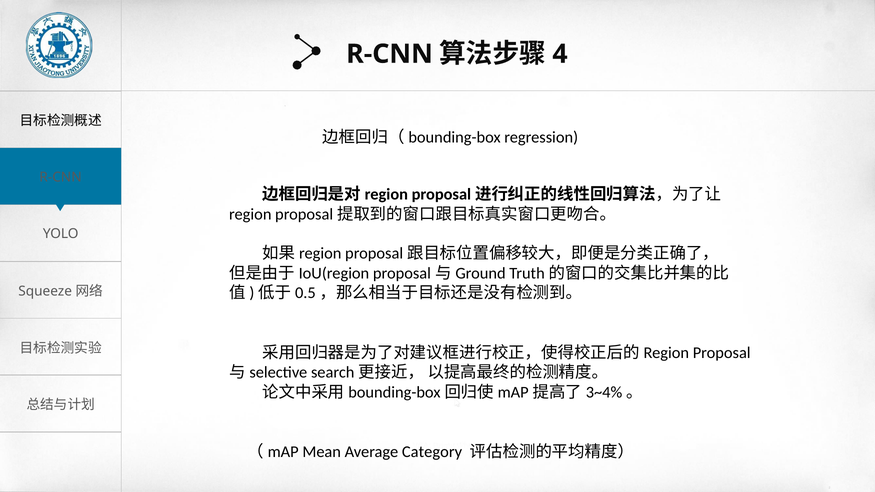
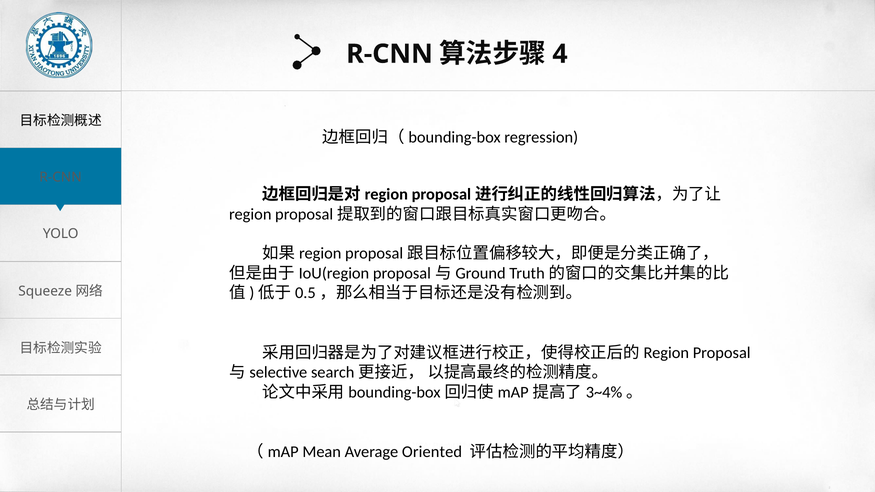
Category: Category -> Oriented (432, 452)
